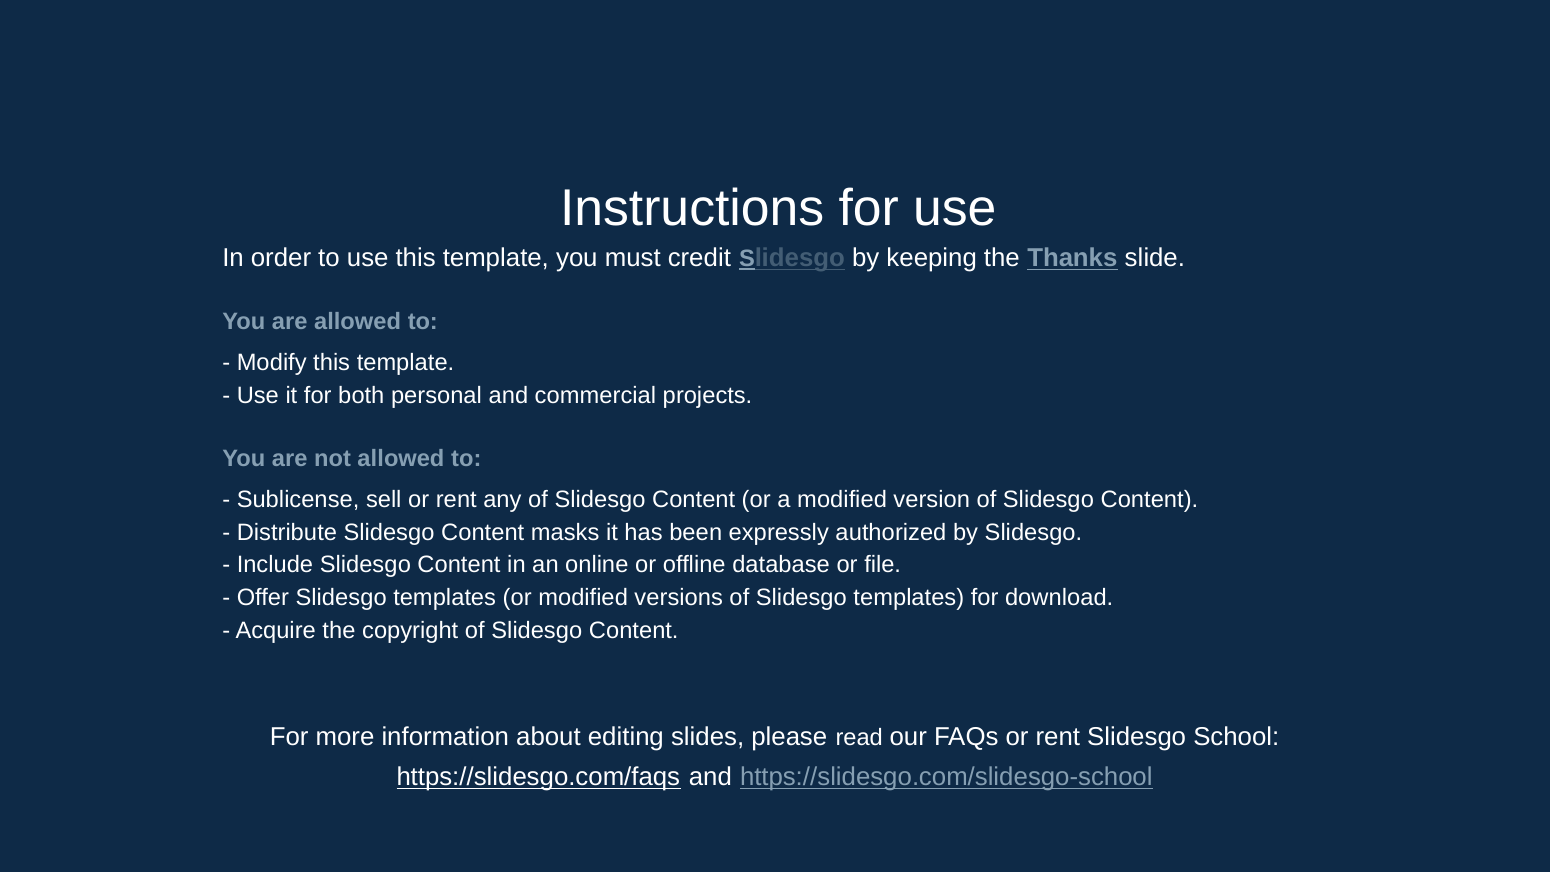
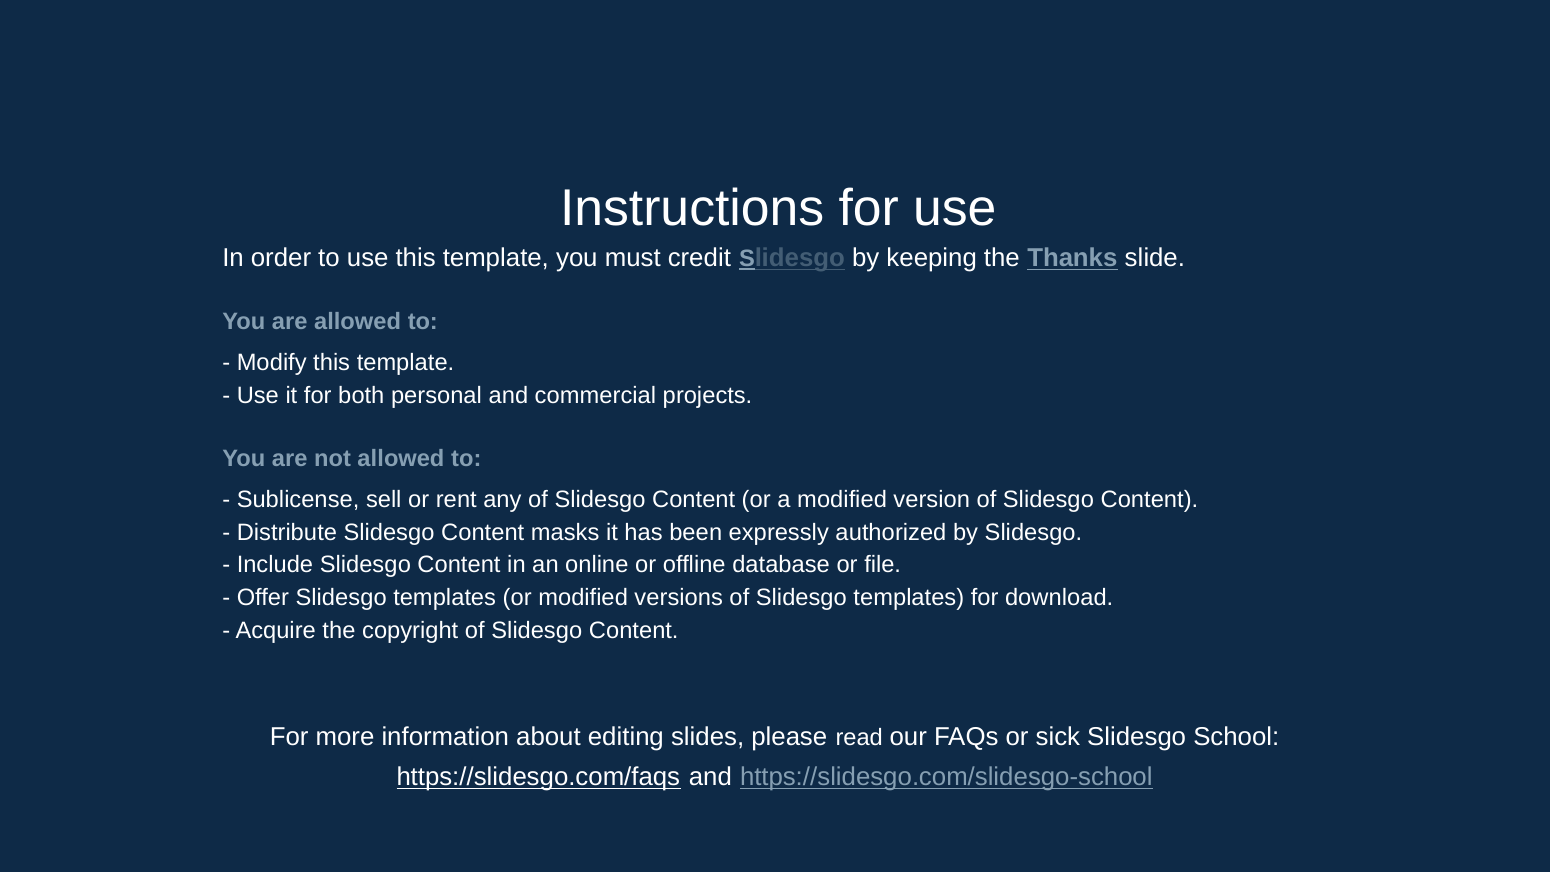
FAQs or rent: rent -> sick (1058, 737)
